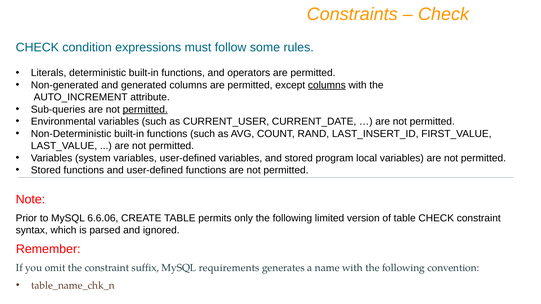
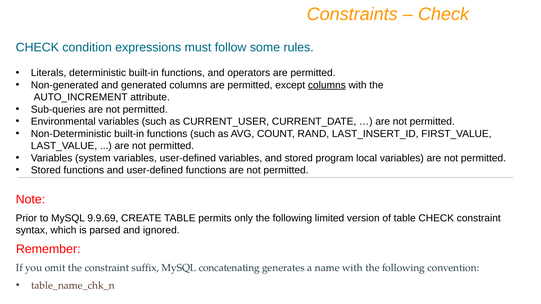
permitted underline: present -> none (145, 109)
6.6.06: 6.6.06 -> 9.9.69 (103, 218)
requirements: requirements -> concatenating (229, 268)
